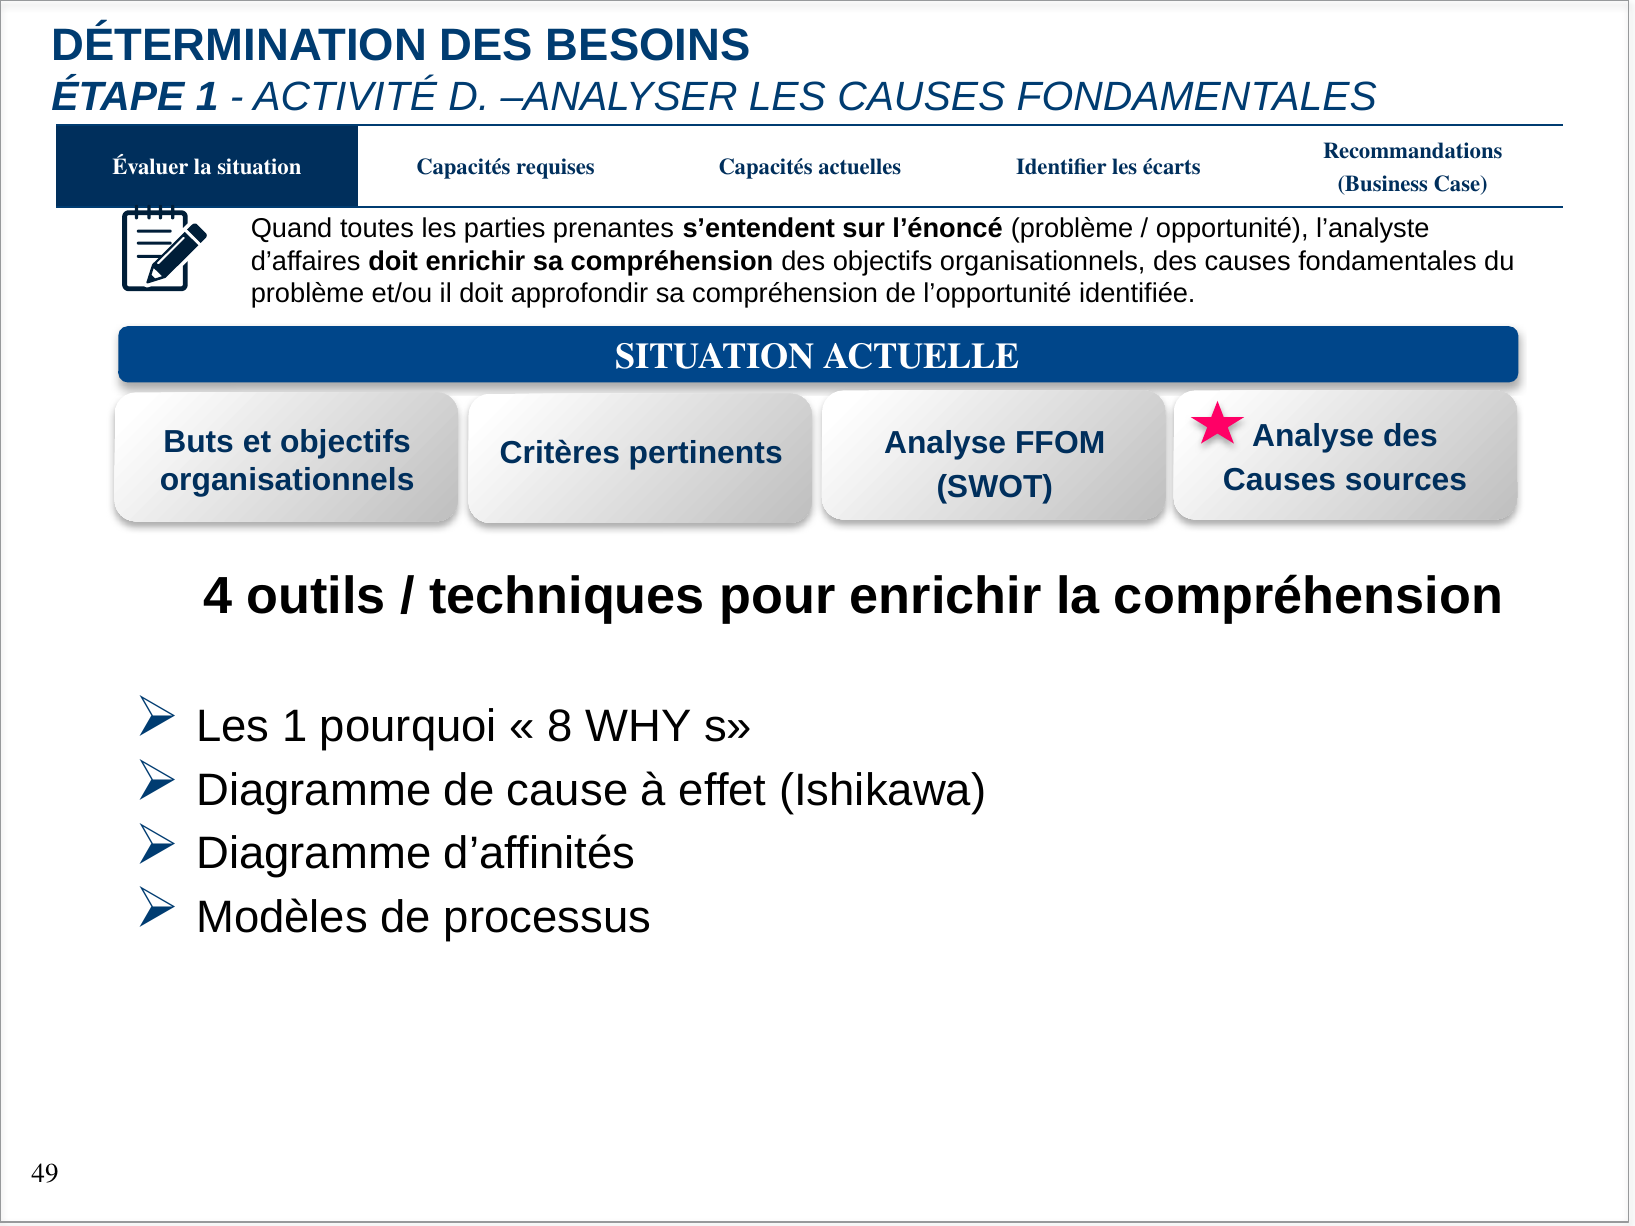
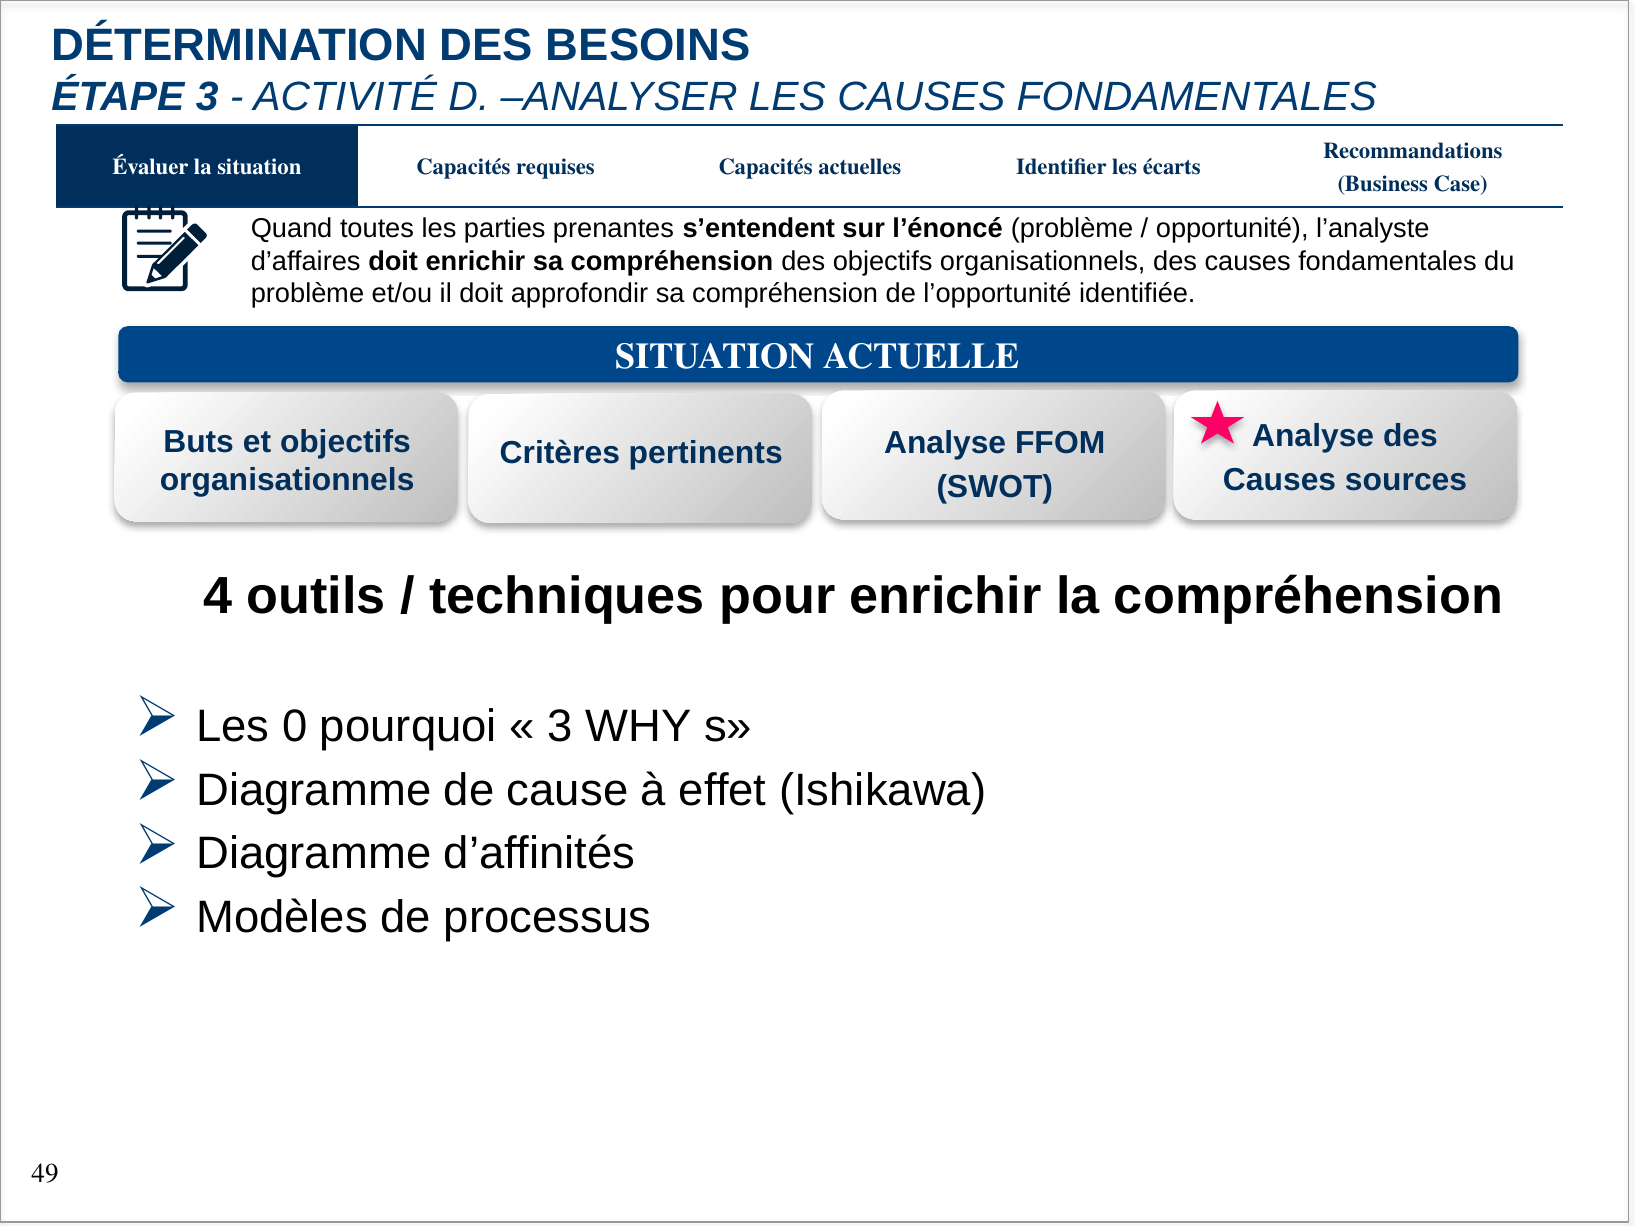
ÉTAPE 1: 1 -> 3 (207, 97)
Les 1: 1 -> 0 (295, 727)
8: 8 -> 3 (560, 727)
